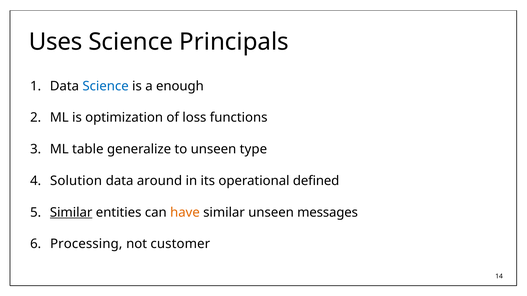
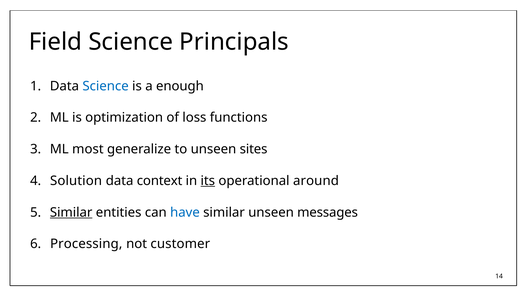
Uses: Uses -> Field (55, 42)
table: table -> most (88, 149)
type: type -> sites (254, 149)
around: around -> context (160, 181)
its underline: none -> present (208, 181)
defined: defined -> around (316, 181)
have colour: orange -> blue (185, 213)
